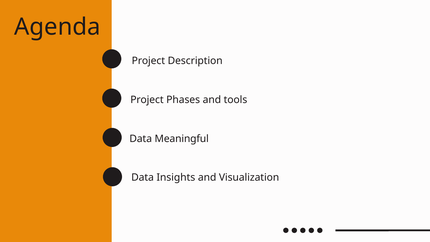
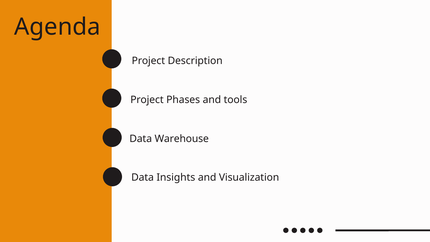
Meaningful: Meaningful -> Warehouse (182, 139)
